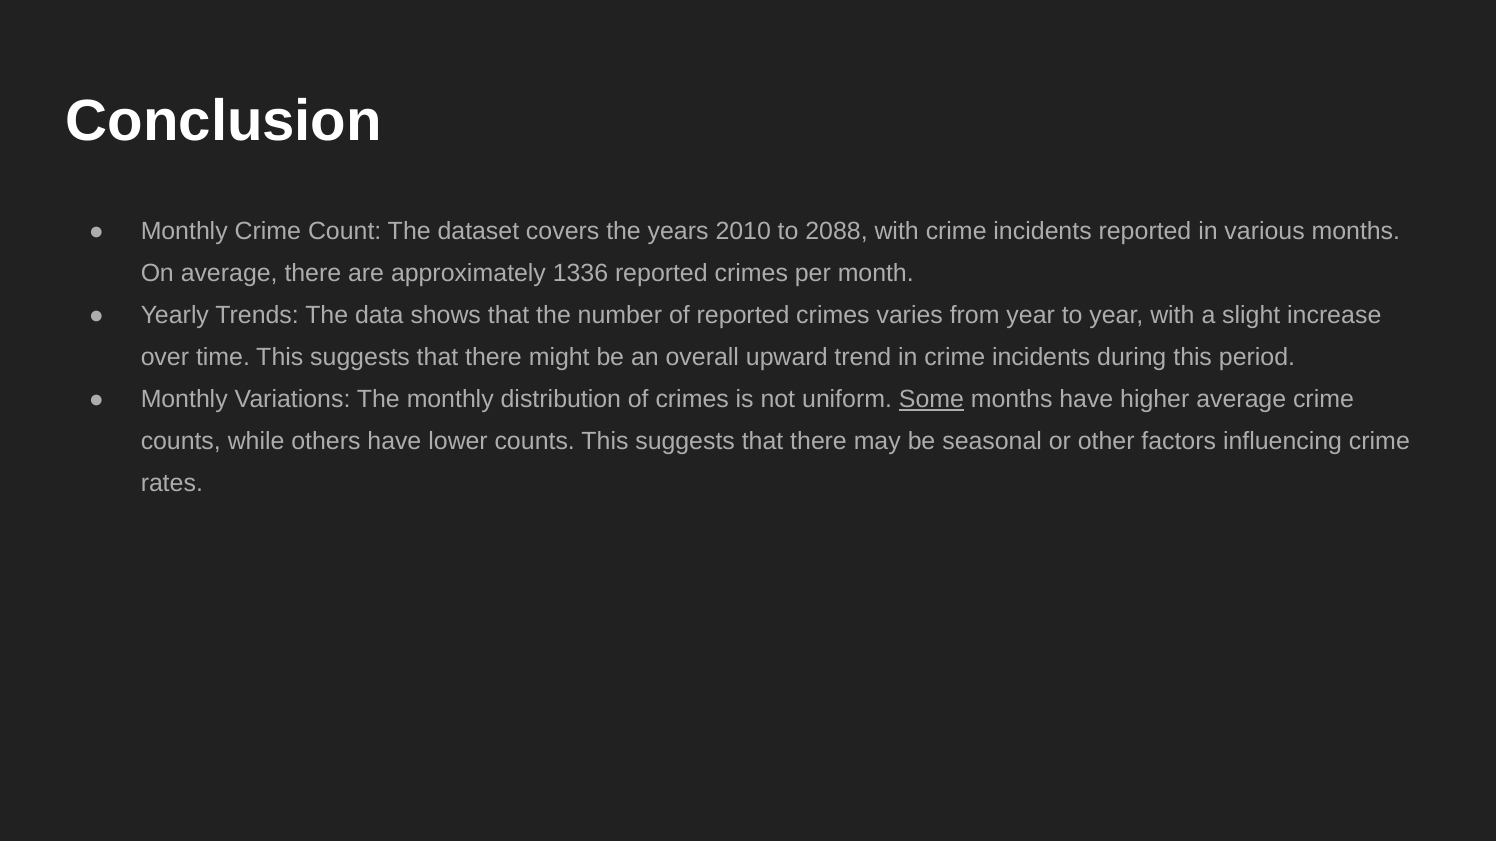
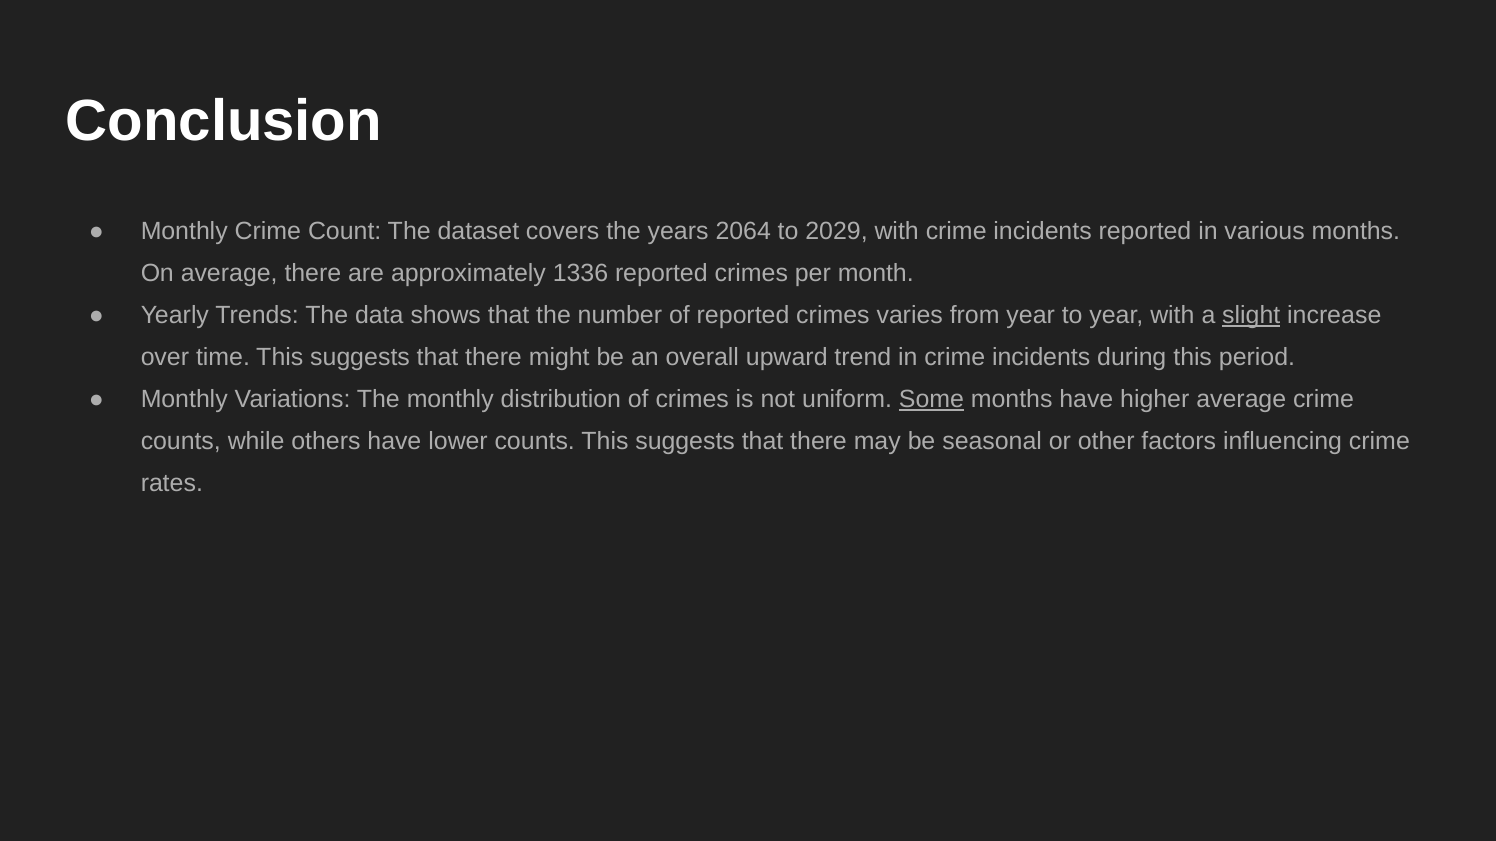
2010: 2010 -> 2064 (743, 232)
2088: 2088 -> 2029 (836, 232)
slight underline: none -> present (1251, 316)
